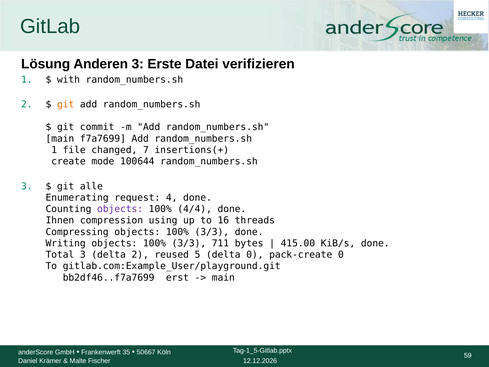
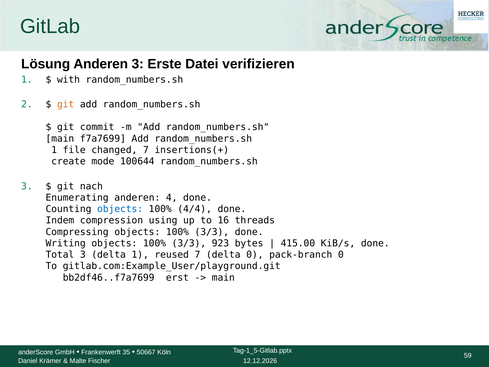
alle: alle -> nach (91, 186)
Enumerating request: request -> anderen (137, 197)
objects colour: purple -> blue (120, 209)
Ihnen: Ihnen -> Indem (60, 220)
711: 711 -> 923 (220, 243)
delta 2: 2 -> 1 (140, 255)
reused 5: 5 -> 7 (198, 255)
pack-create: pack-create -> pack-branch (301, 255)
